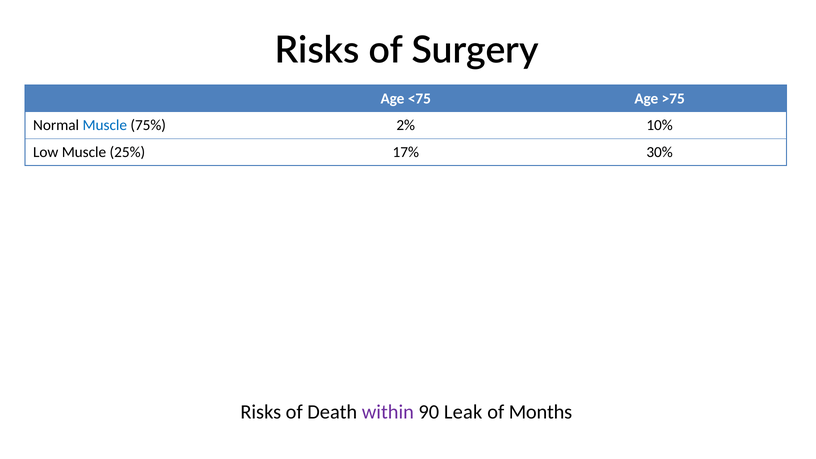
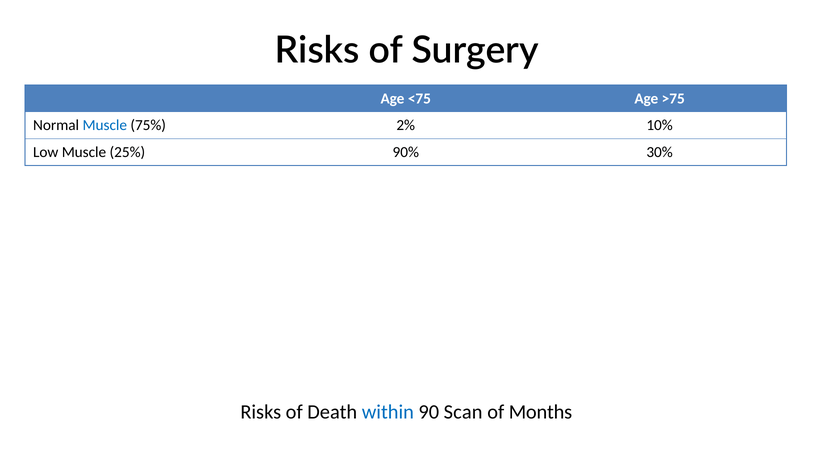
17%: 17% -> 90% (406, 152)
within colour: purple -> blue (388, 412)
Leak: Leak -> Scan (463, 412)
